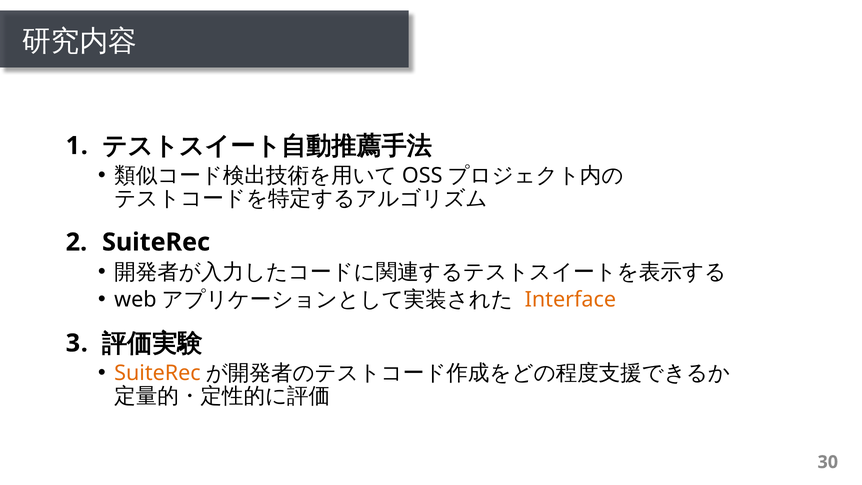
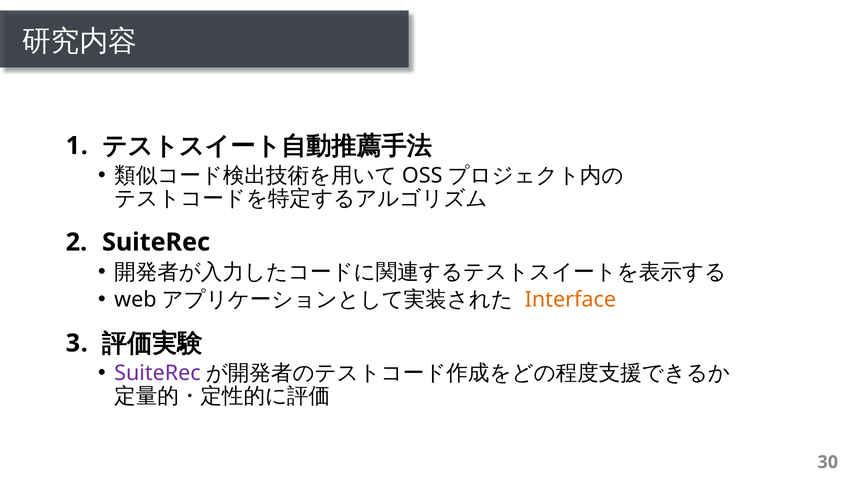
SuiteRec colour: orange -> purple (157, 373)
